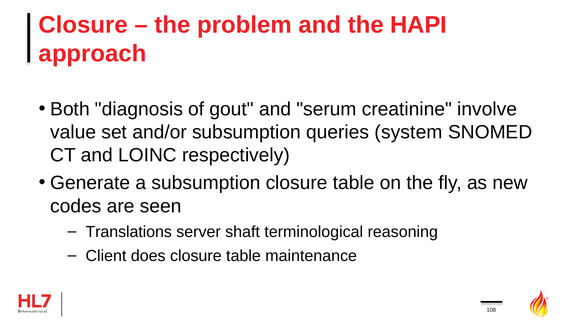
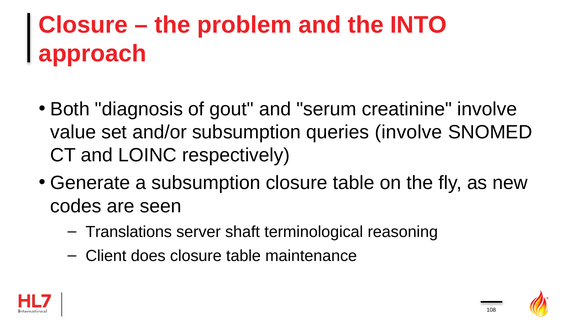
HAPI: HAPI -> INTO (418, 25)
queries system: system -> involve (409, 132)
